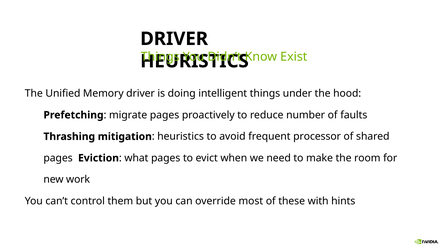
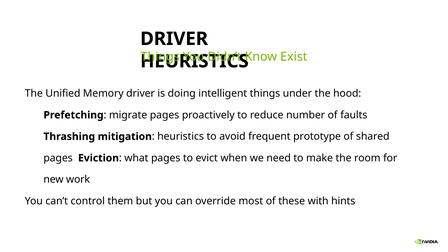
processor: processor -> prototype (317, 137)
